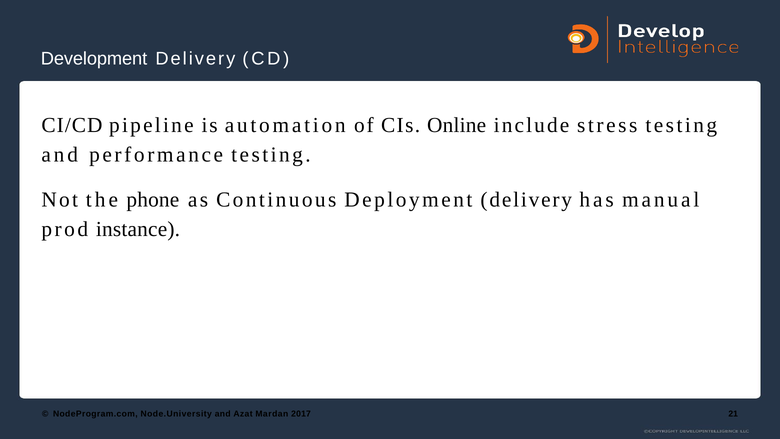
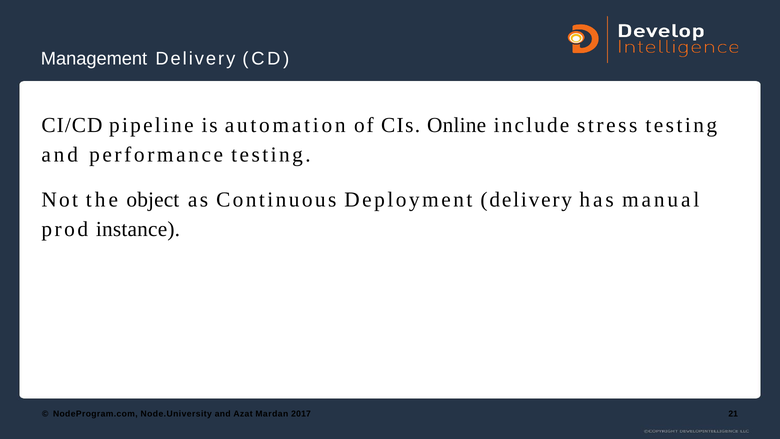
Development: Development -> Management (94, 59)
phone: phone -> object (153, 200)
